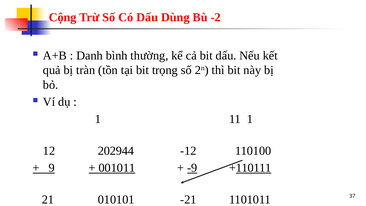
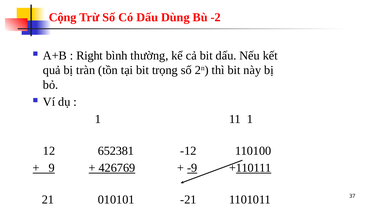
Danh: Danh -> Right (90, 55)
202944: 202944 -> 652381 (116, 151)
001011: 001011 -> 426769 (117, 168)
